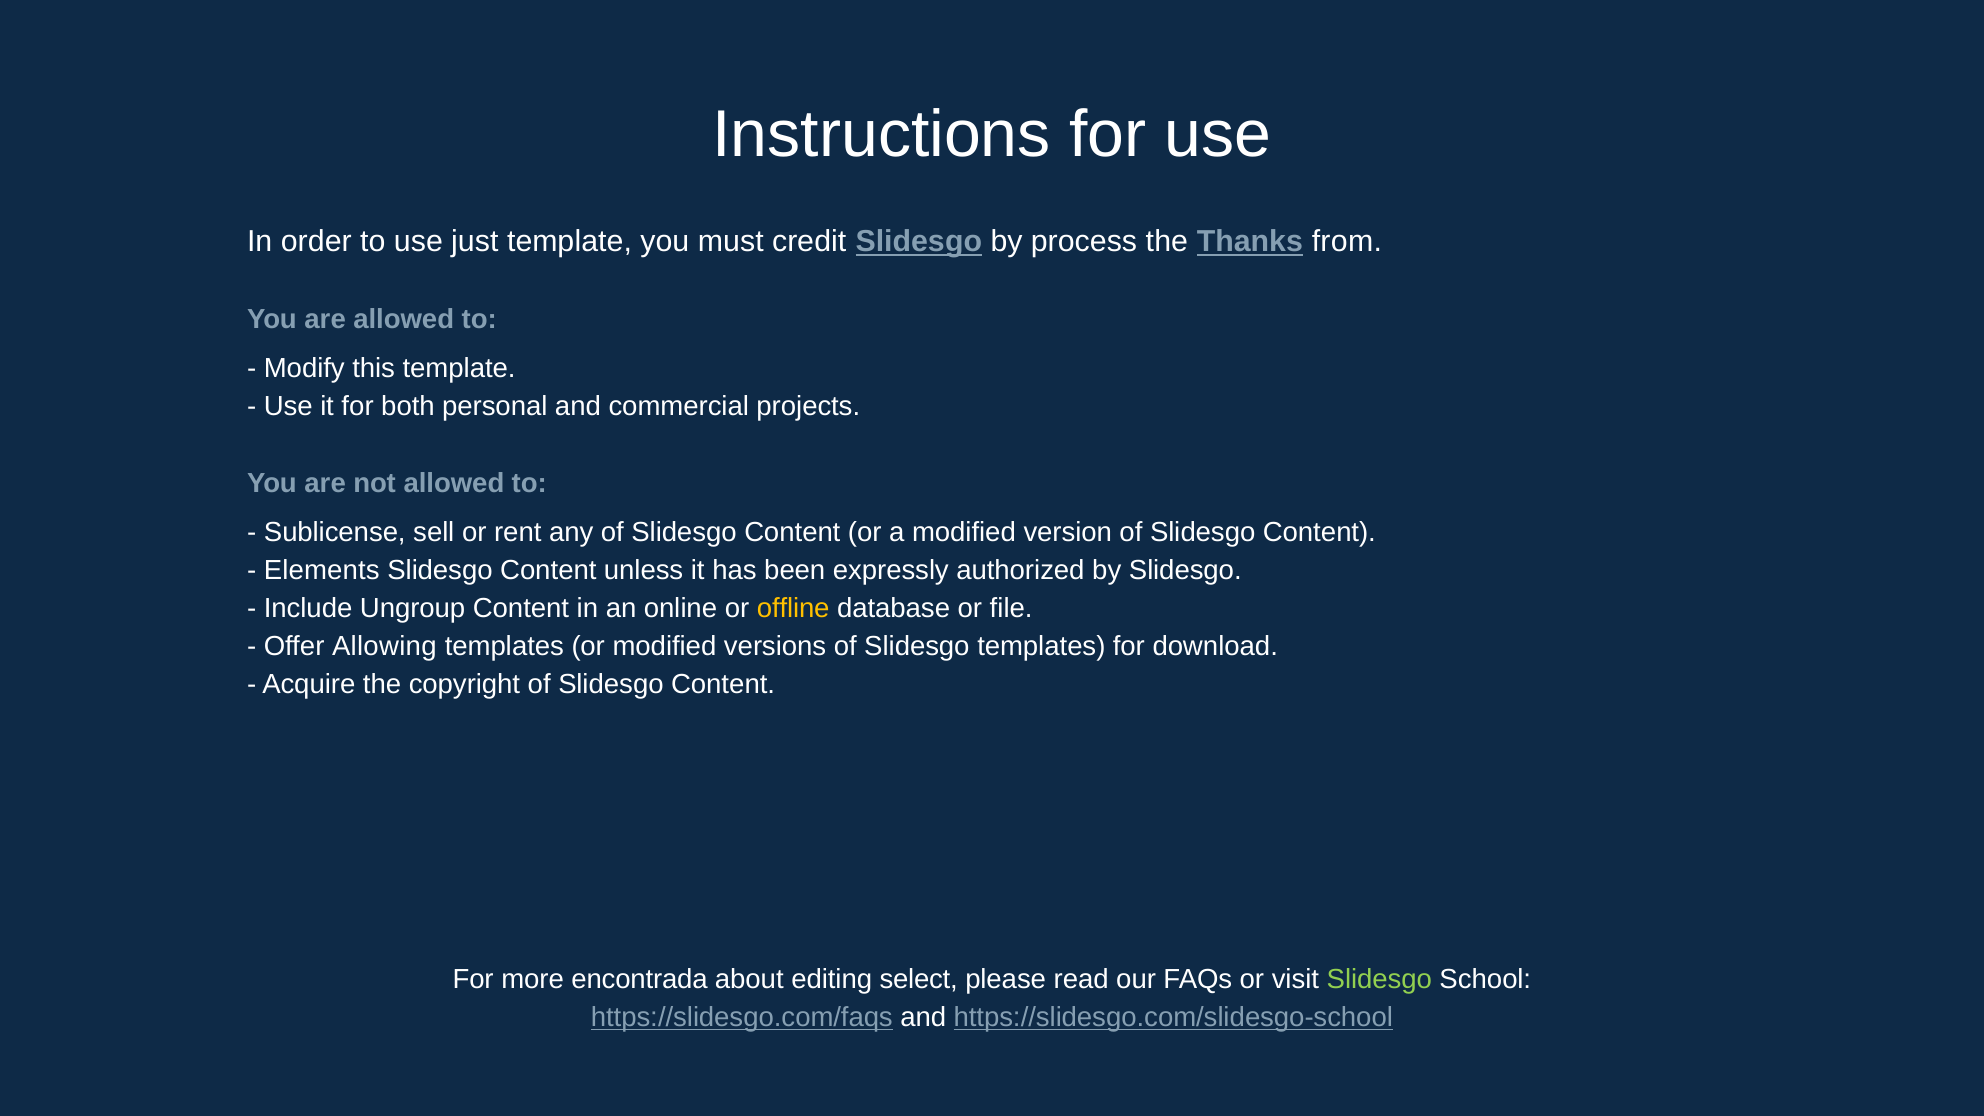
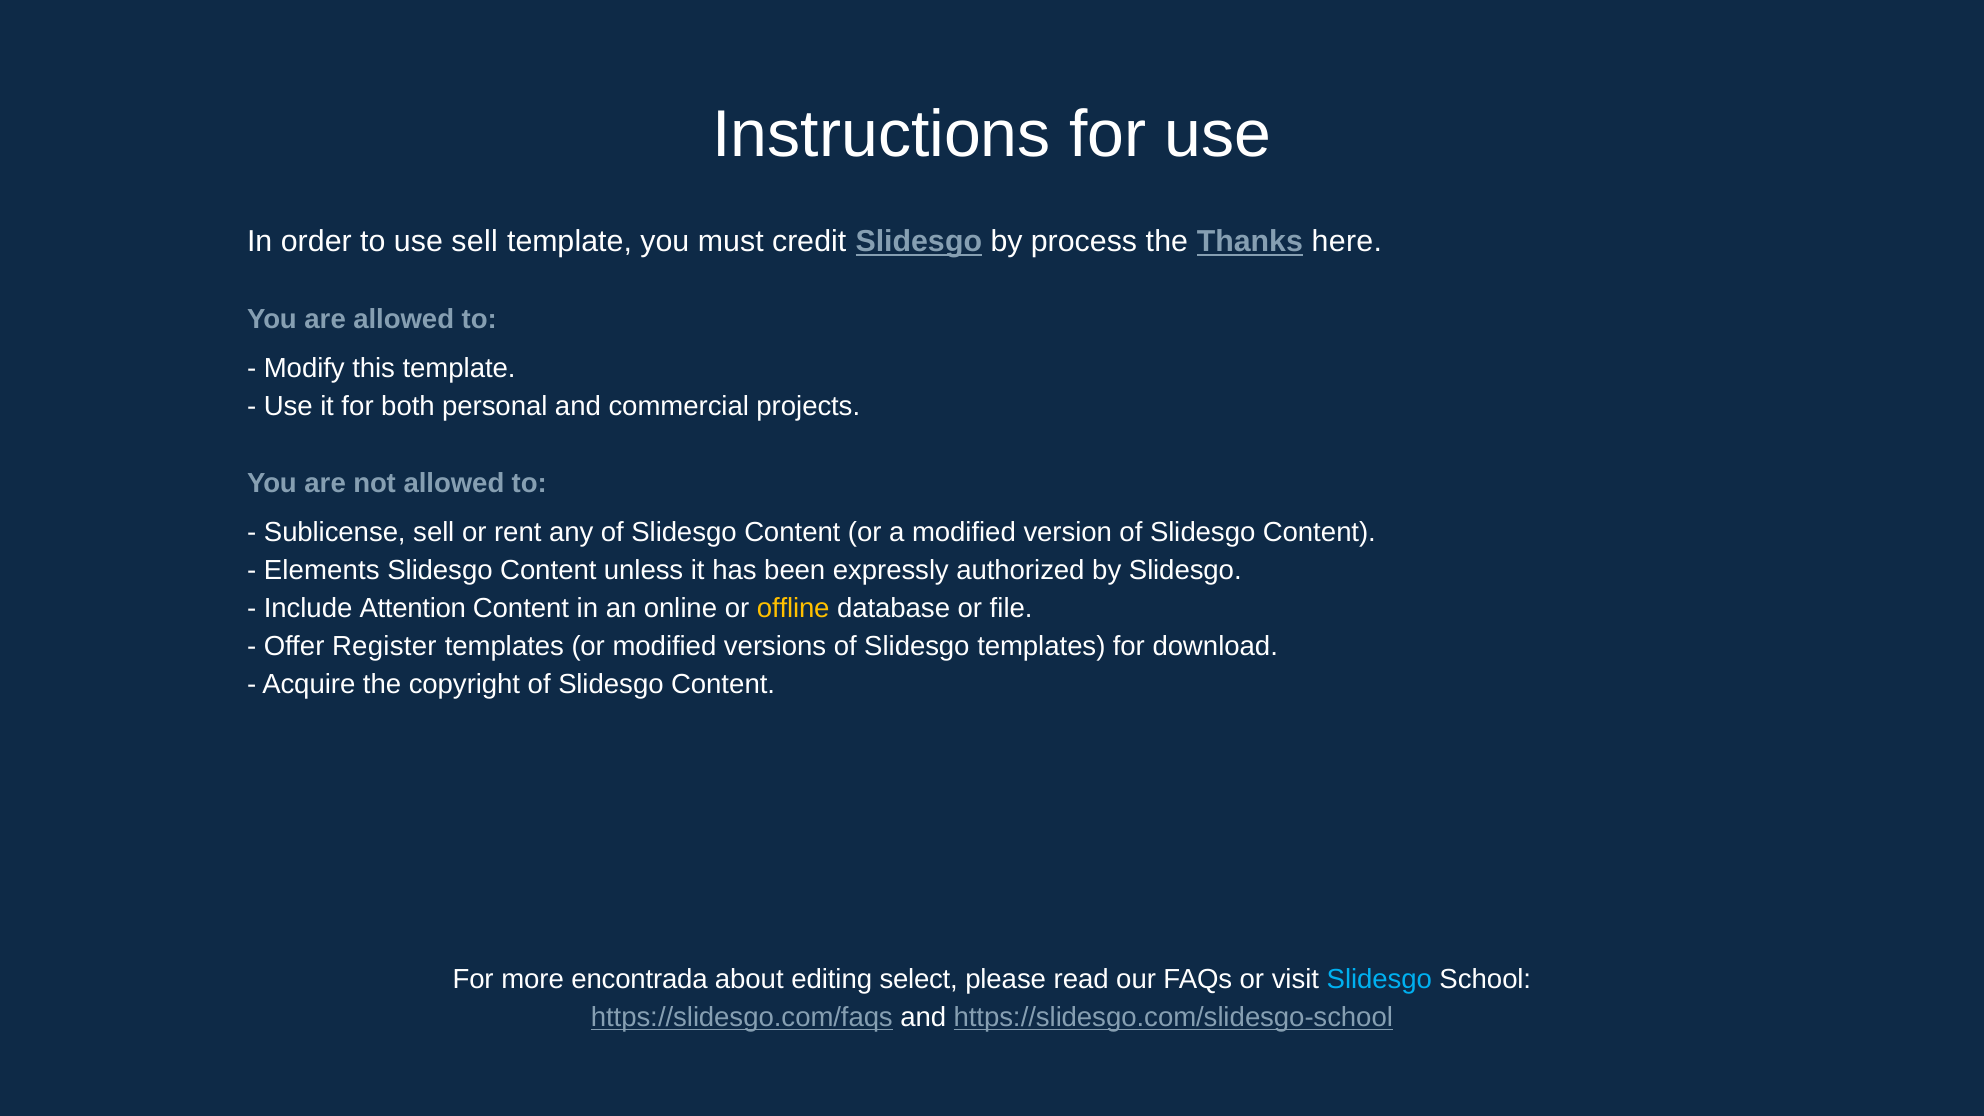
use just: just -> sell (475, 241)
from: from -> here (1347, 241)
Ungroup: Ungroup -> Attention (413, 608)
Allowing: Allowing -> Register (384, 646)
Slidesgo colour: light green -> light blue (1379, 979)
